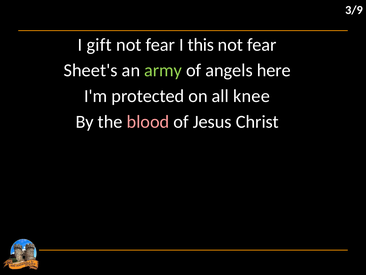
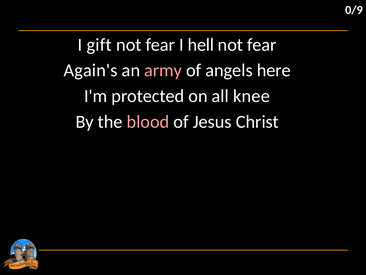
3/9: 3/9 -> 0/9 (354, 10)
this: this -> hell (201, 45)
Sheet's: Sheet's -> Again's (91, 70)
army colour: light green -> pink (163, 70)
